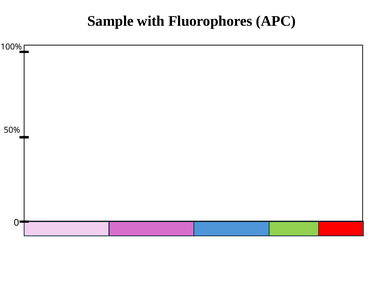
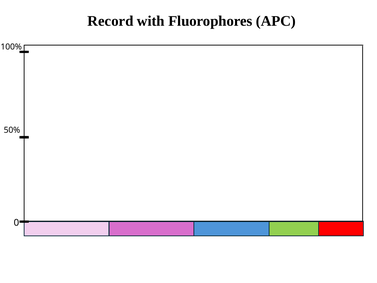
Sample: Sample -> Record (110, 21)
